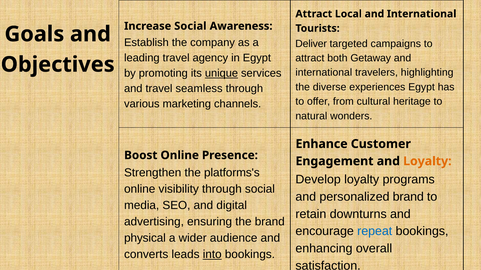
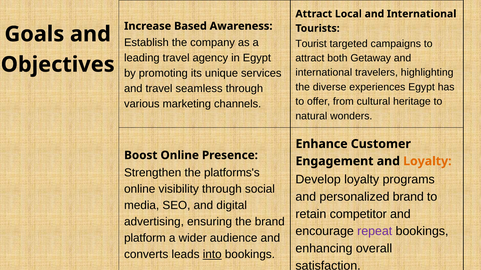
Increase Social: Social -> Based (190, 26)
Deliver: Deliver -> Tourist (311, 44)
unique underline: present -> none (221, 73)
downturns: downturns -> competitor (358, 214)
repeat colour: blue -> purple (375, 232)
physical: physical -> platform (145, 238)
